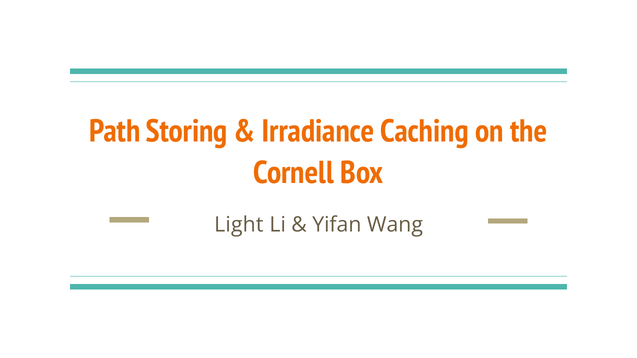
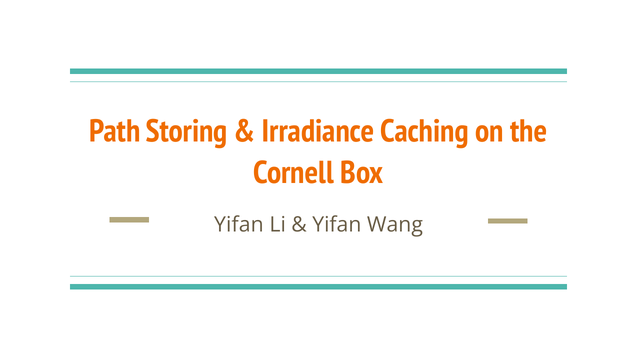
Light: Light -> Yifan (239, 225)
